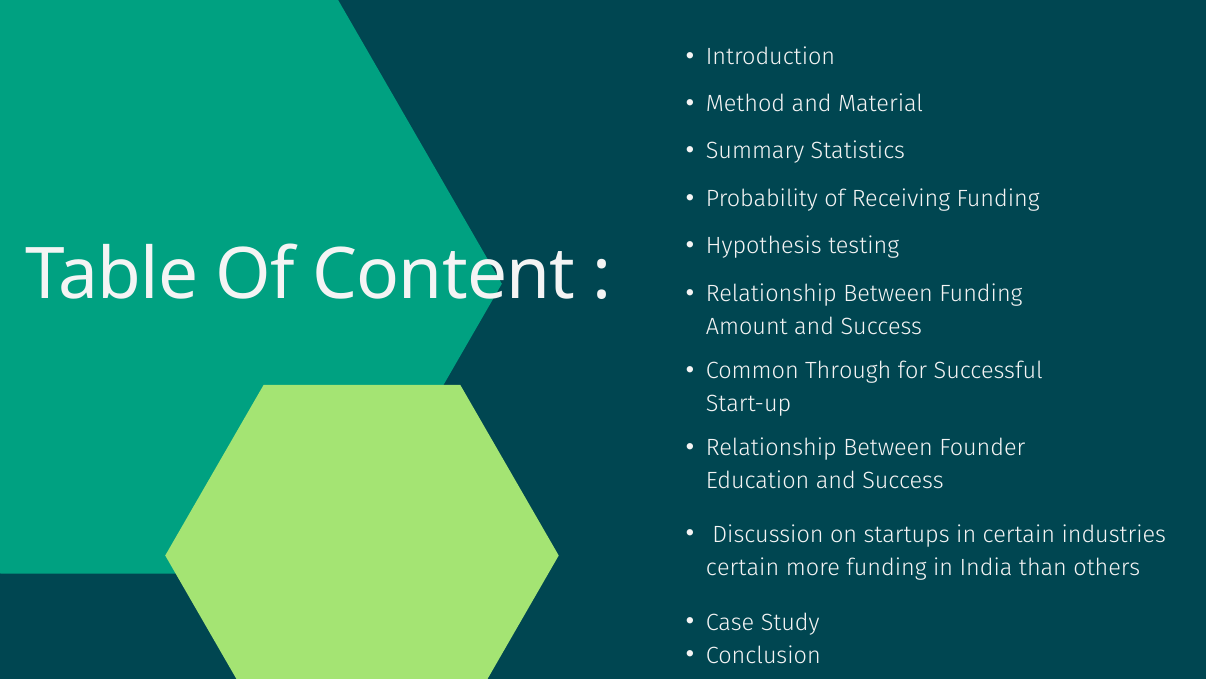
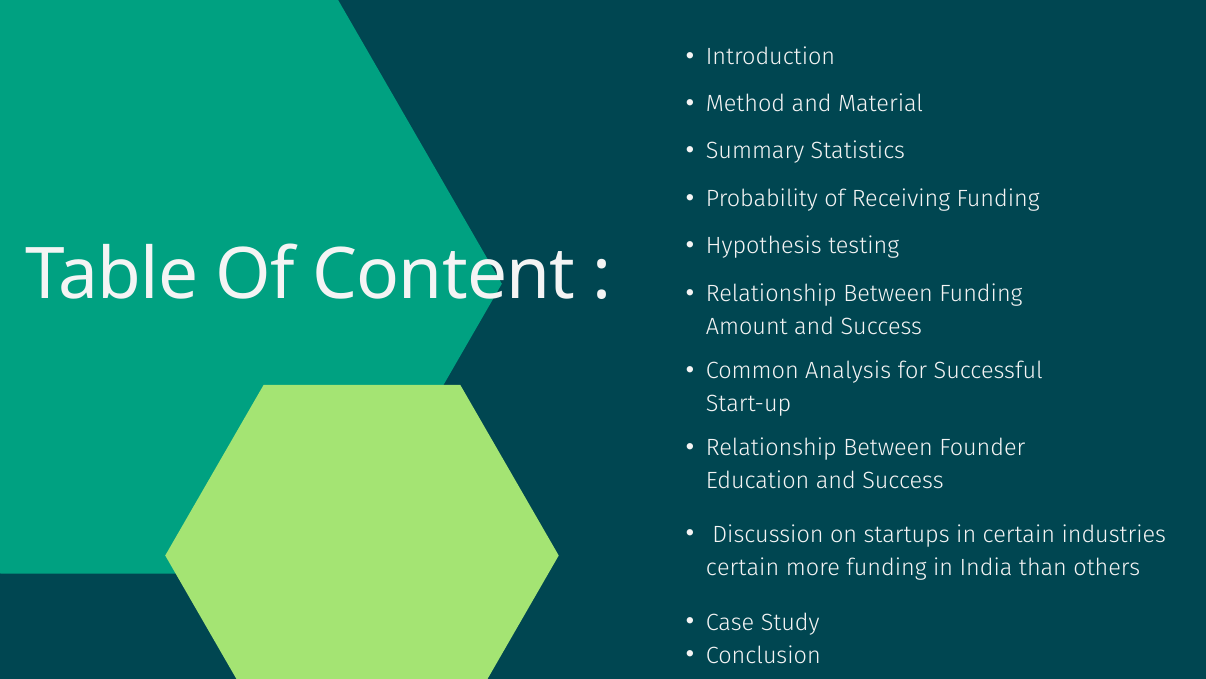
Through: Through -> Analysis (848, 371)
